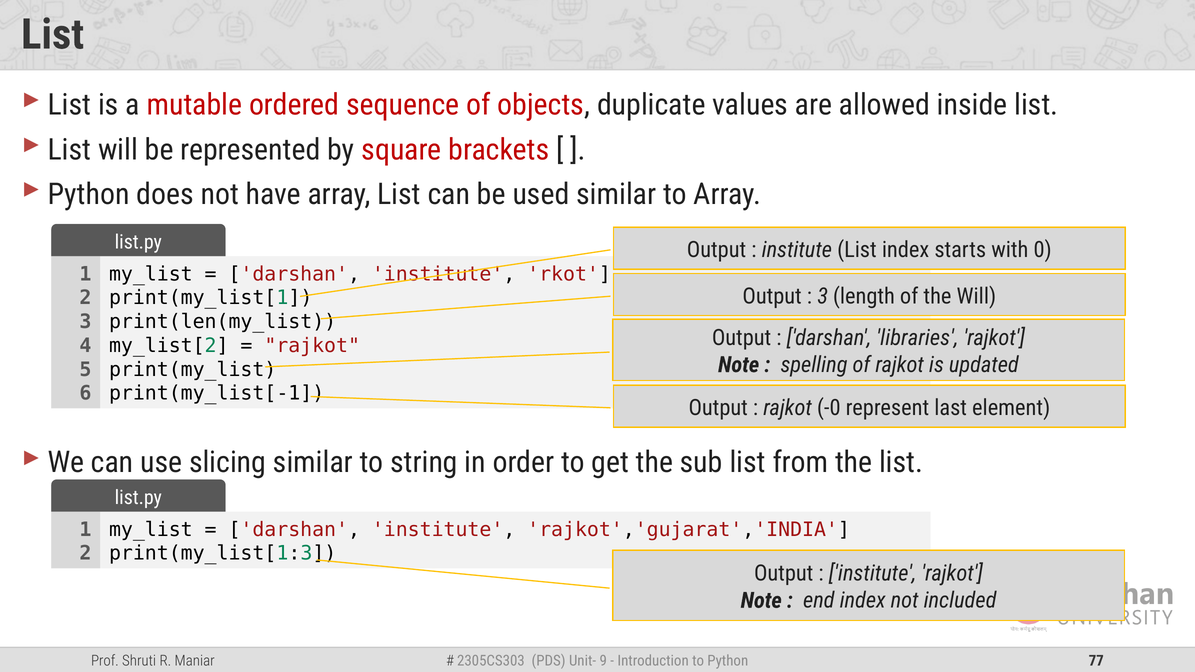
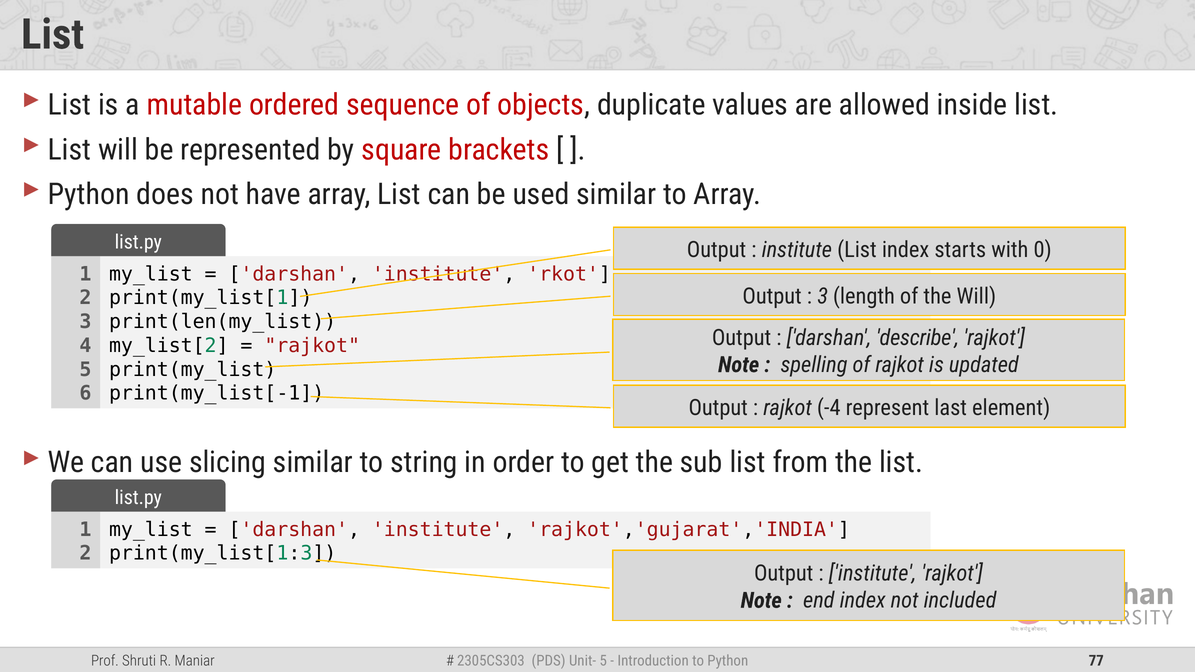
libraries: libraries -> describe (917, 338)
-0: -0 -> -4 (829, 408)
9: 9 -> 5 (603, 661)
